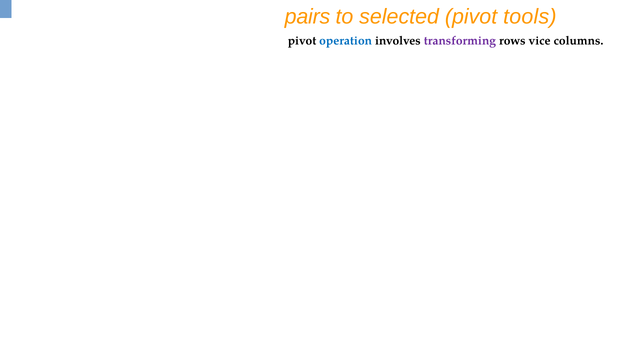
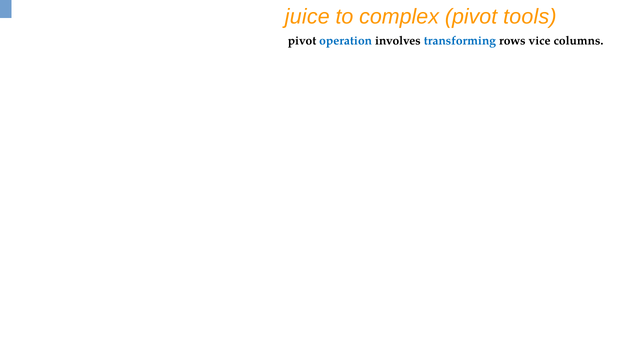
pairs: pairs -> juice (307, 17)
selected: selected -> complex (399, 17)
transforming colour: purple -> blue (460, 41)
